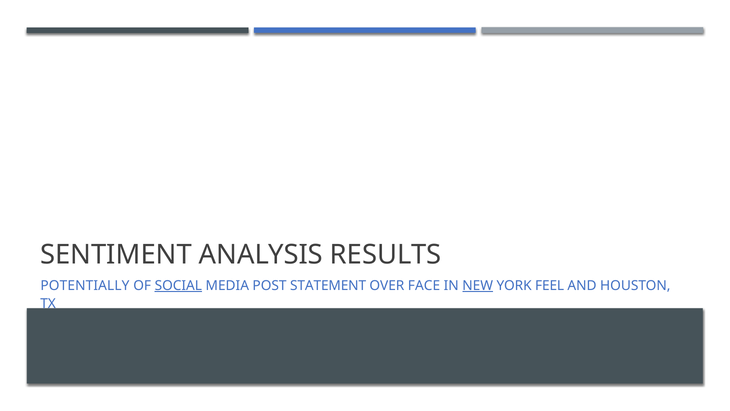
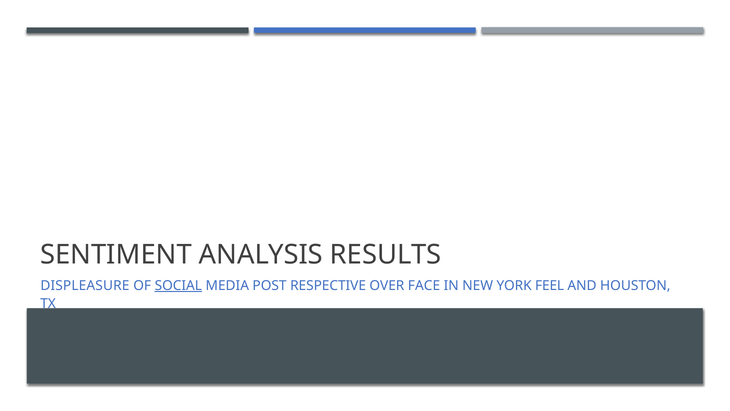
POTENTIALLY: POTENTIALLY -> DISPLEASURE (85, 285)
STATEMENT: STATEMENT -> RESPECTIVE (328, 285)
NEW underline: present -> none (478, 285)
